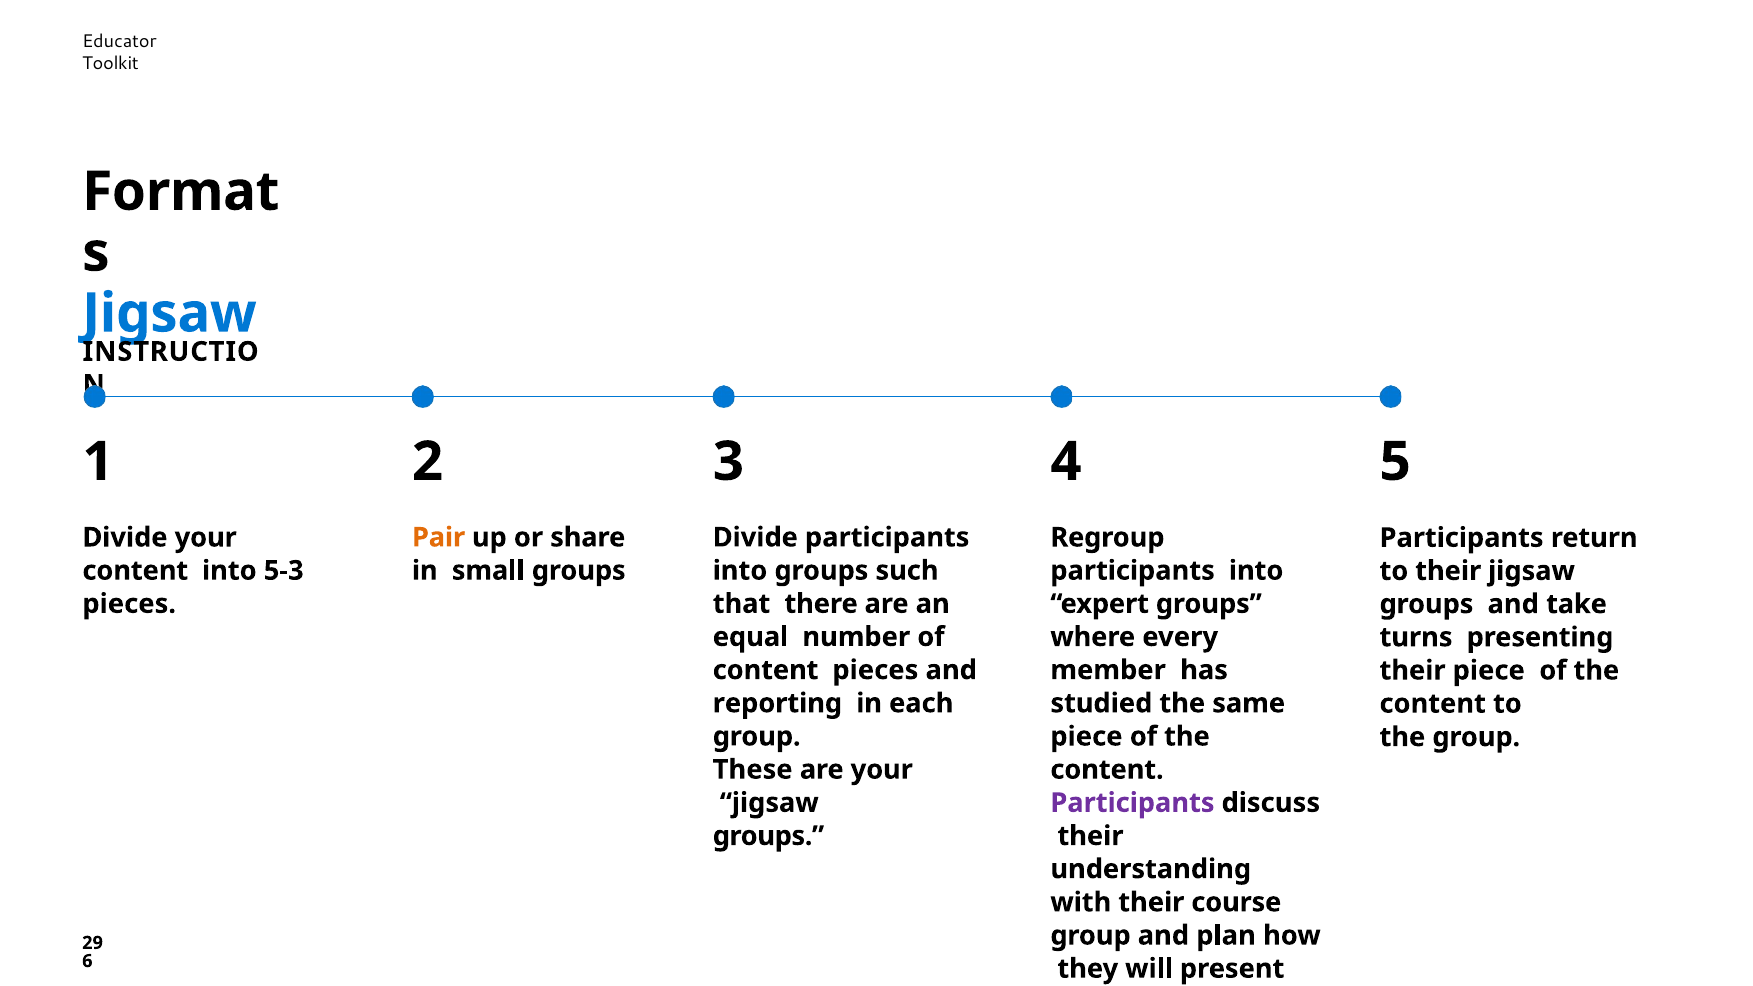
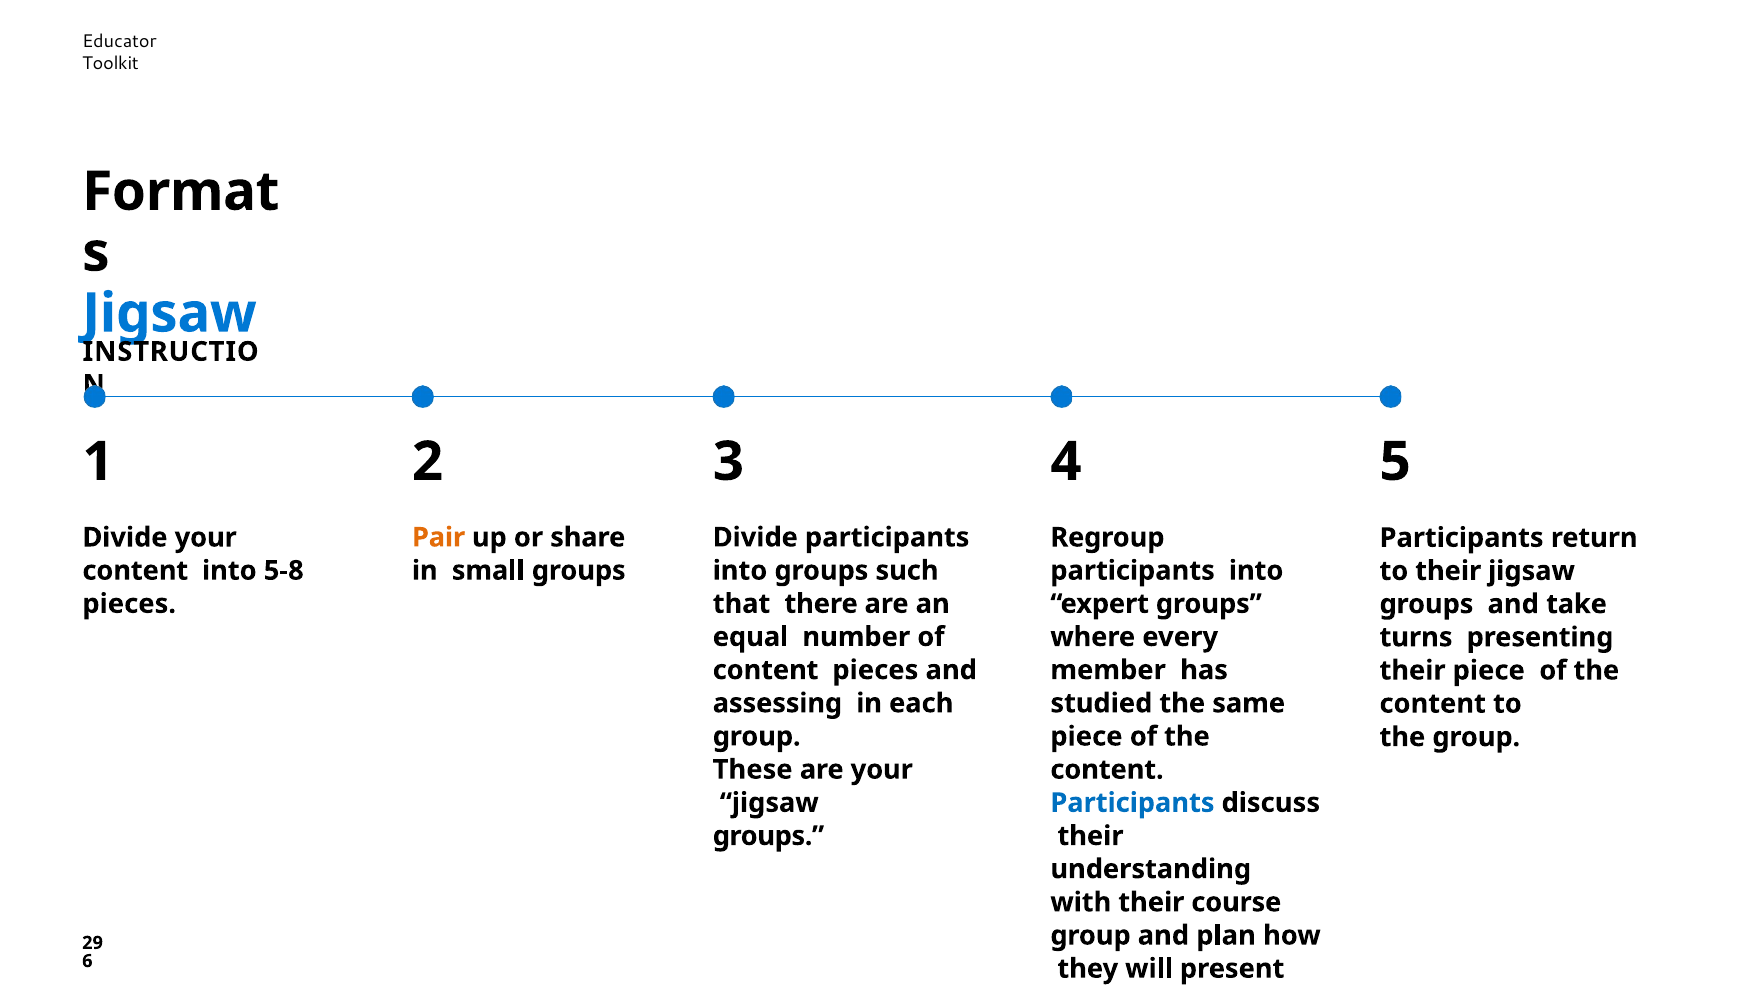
5-3: 5-3 -> 5-8 (284, 571)
reporting: reporting -> assessing (777, 703)
Participants colour: purple -> blue (1132, 803)
